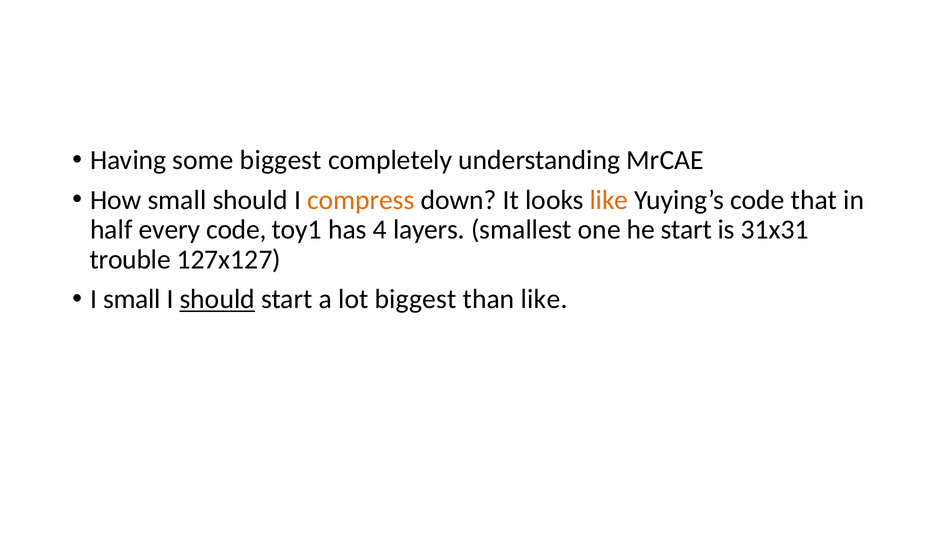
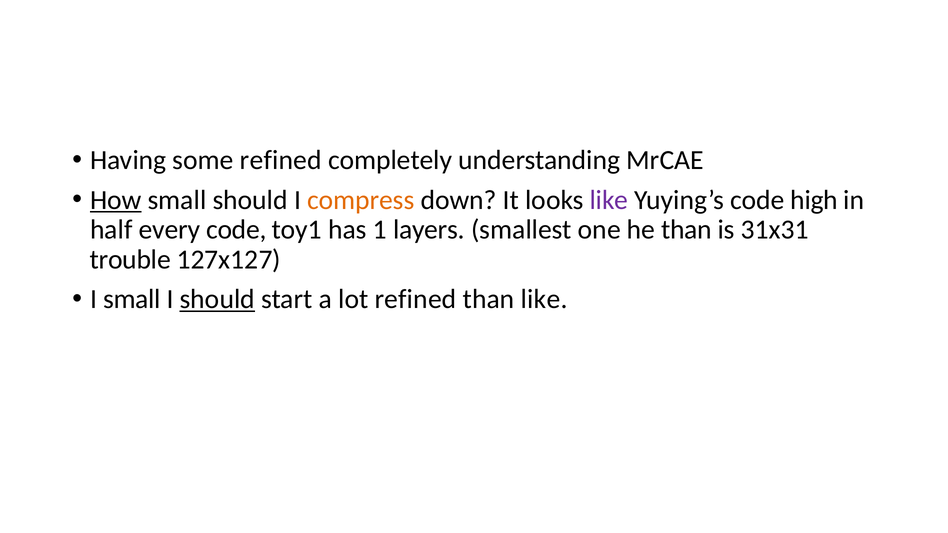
some biggest: biggest -> refined (281, 160)
How underline: none -> present (116, 200)
like colour: orange -> purple (609, 200)
that: that -> high (814, 200)
4: 4 -> 1 (380, 230)
he start: start -> than (686, 230)
lot biggest: biggest -> refined (416, 300)
